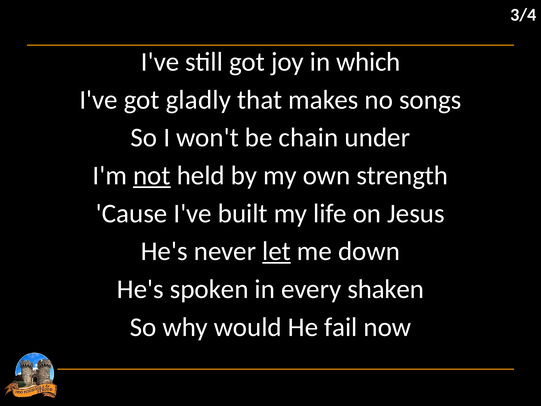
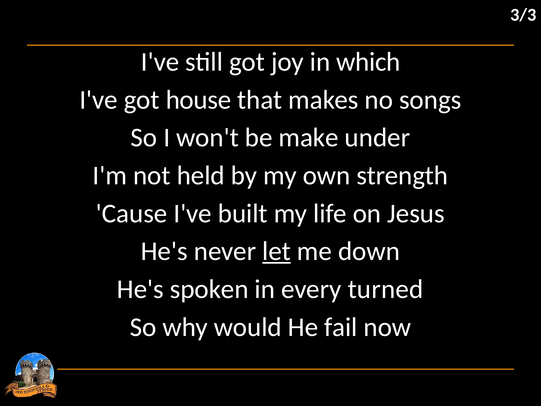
3/4: 3/4 -> 3/3 (523, 15)
gladly: gladly -> house (199, 100)
chain: chain -> make (309, 138)
not underline: present -> none (152, 175)
shaken: shaken -> turned (386, 289)
